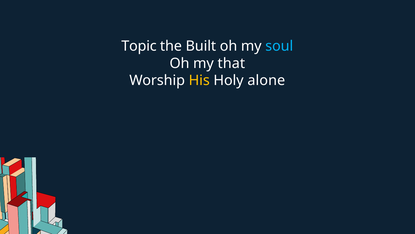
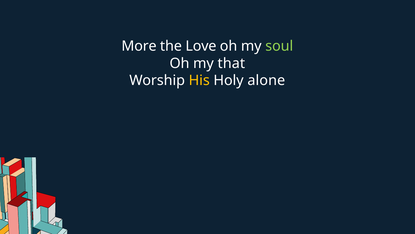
Topic: Topic -> More (139, 46)
Built: Built -> Love (201, 46)
soul colour: light blue -> light green (279, 46)
